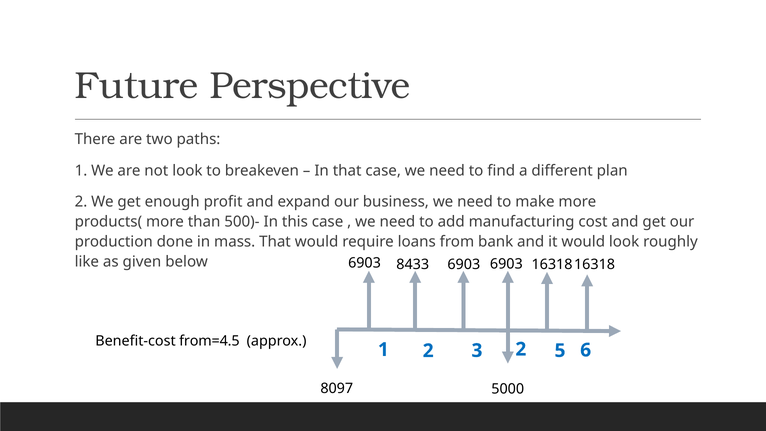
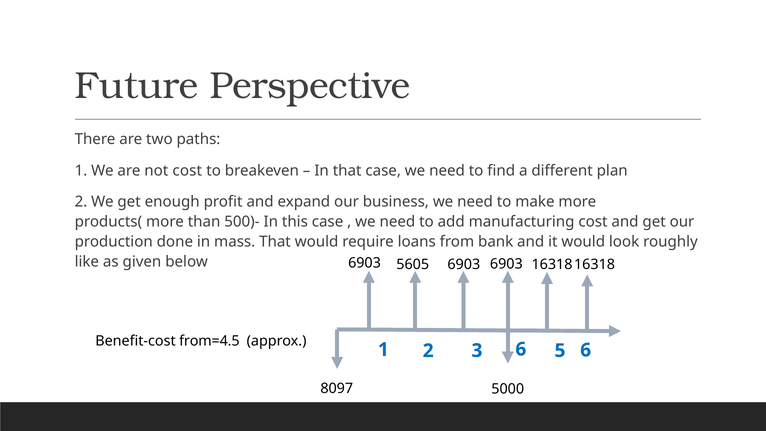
not look: look -> cost (187, 170)
8433: 8433 -> 5605 (413, 264)
1 2: 2 -> 6 (521, 349)
